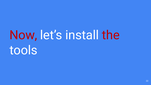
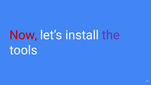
the colour: red -> purple (111, 35)
